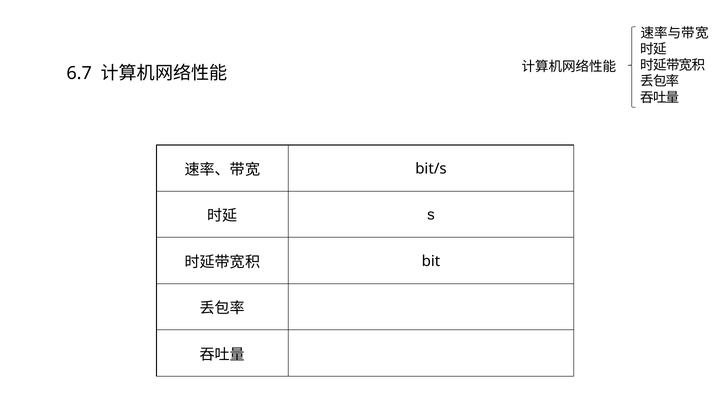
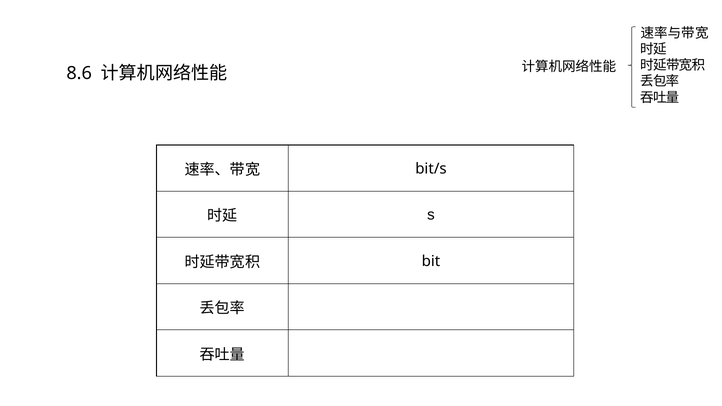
6.7: 6.7 -> 8.6 (79, 73)
